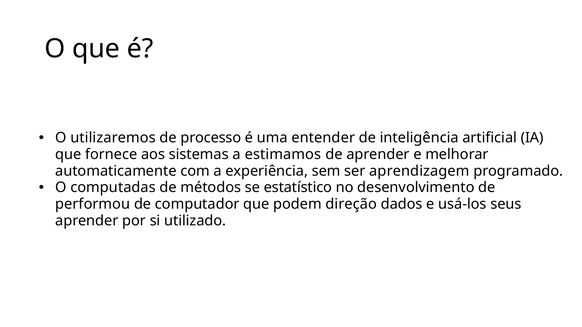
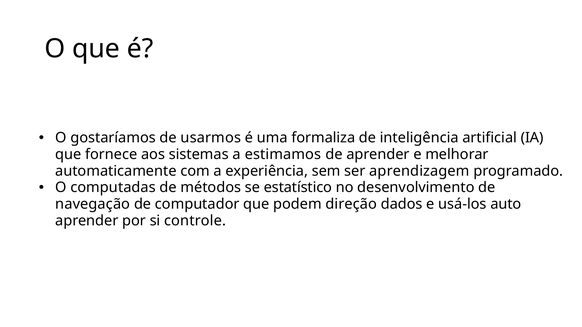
utilizaremos: utilizaremos -> gostaríamos (113, 138)
processo: processo -> usarmos (211, 138)
entender: entender -> formaliza (323, 138)
performou: performou -> navegação (93, 204)
seus: seus -> auto (506, 204)
utilizado: utilizado -> controle (195, 221)
